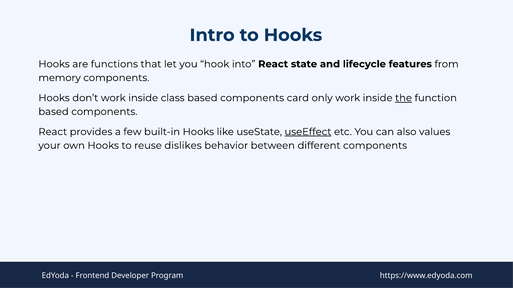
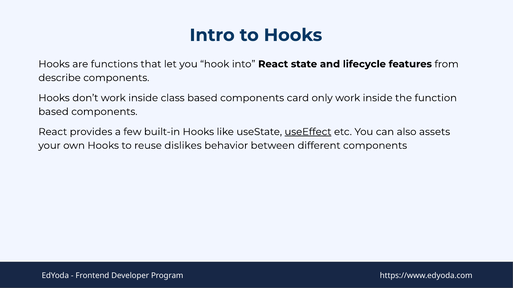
memory: memory -> describe (60, 78)
the underline: present -> none (404, 98)
values: values -> assets (435, 132)
